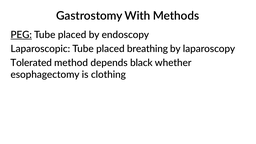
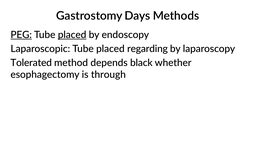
With: With -> Days (137, 16)
placed underline: none -> present (72, 35)
breathing: breathing -> regarding (147, 49)
clothing: clothing -> through (108, 75)
